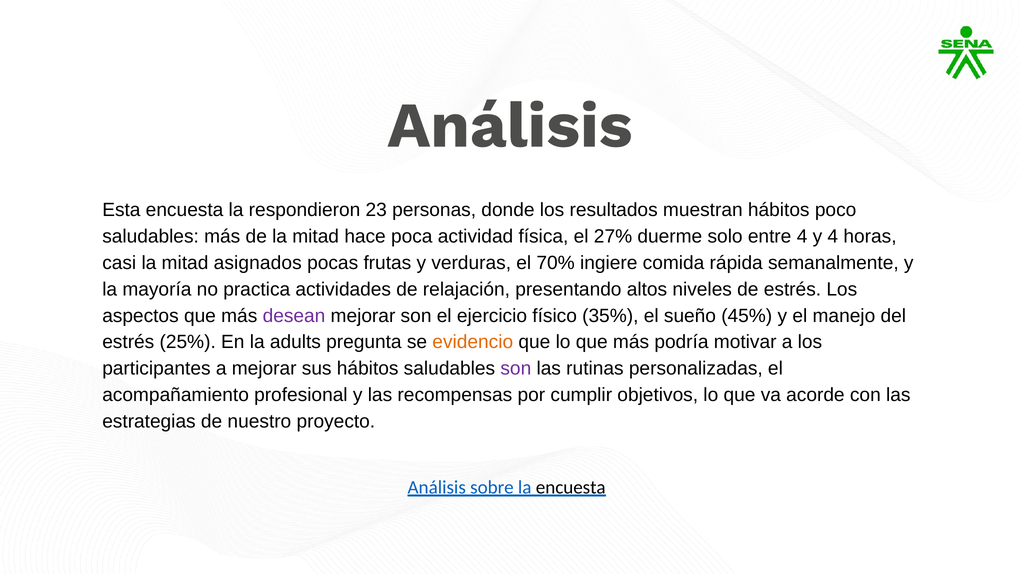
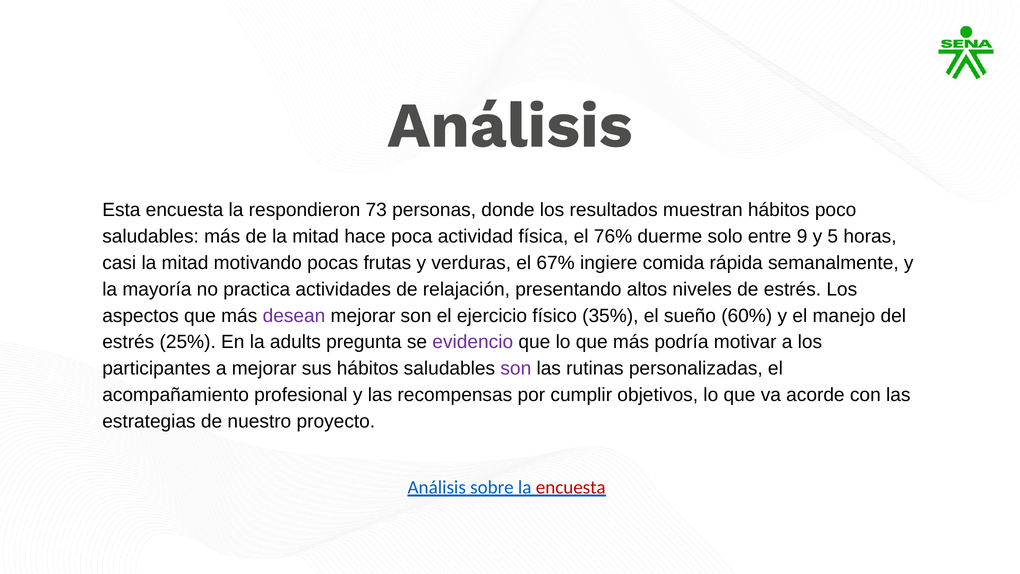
23: 23 -> 73 (376, 210)
27%: 27% -> 76% (613, 236)
entre 4: 4 -> 9 (802, 236)
y 4: 4 -> 5 (833, 236)
asignados: asignados -> motivando (258, 263)
70%: 70% -> 67% (556, 263)
45%: 45% -> 60% (747, 316)
evidencio colour: orange -> purple (473, 342)
encuesta colour: black -> red (571, 487)
